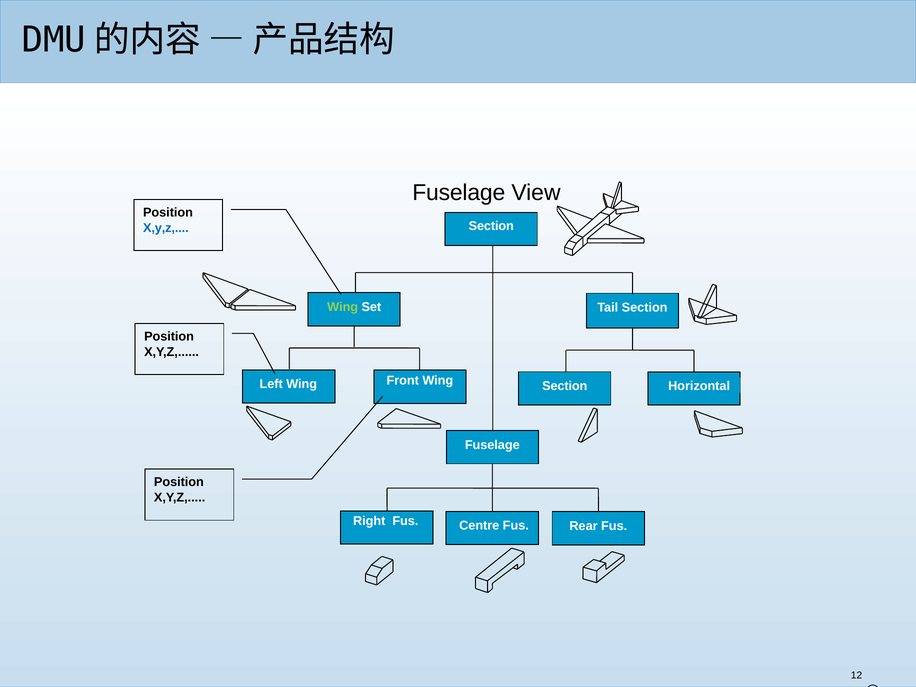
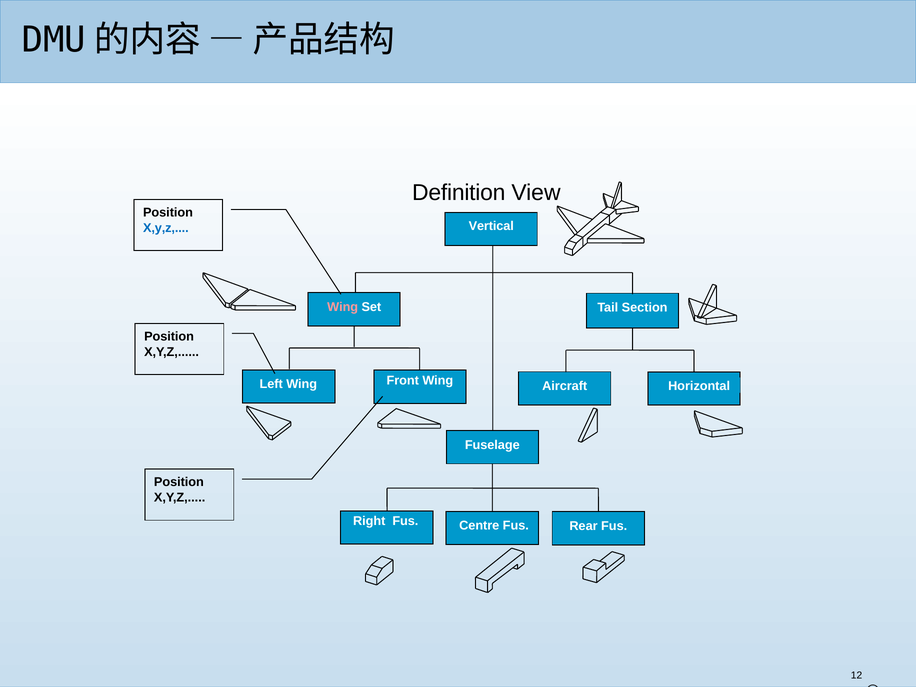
Fuselage: Fuselage -> Definition (459, 193)
Section: Section -> Vertical (491, 226)
Wing colour: light green -> pink (343, 307)
Section: Section -> Aircraft (565, 386)
